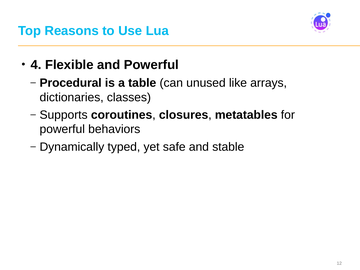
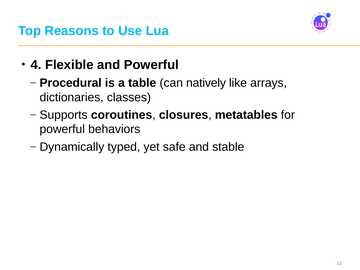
unused: unused -> natively (206, 83)
